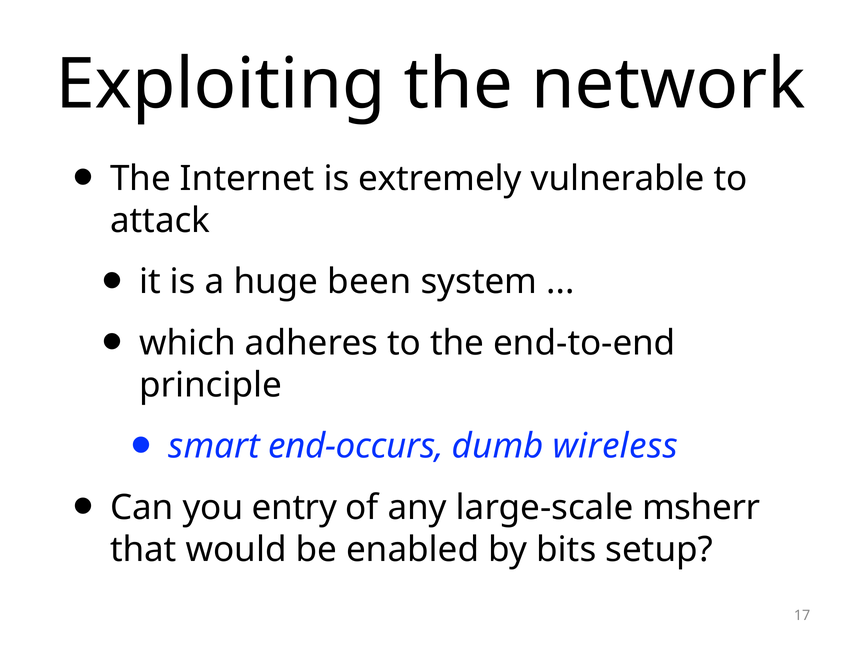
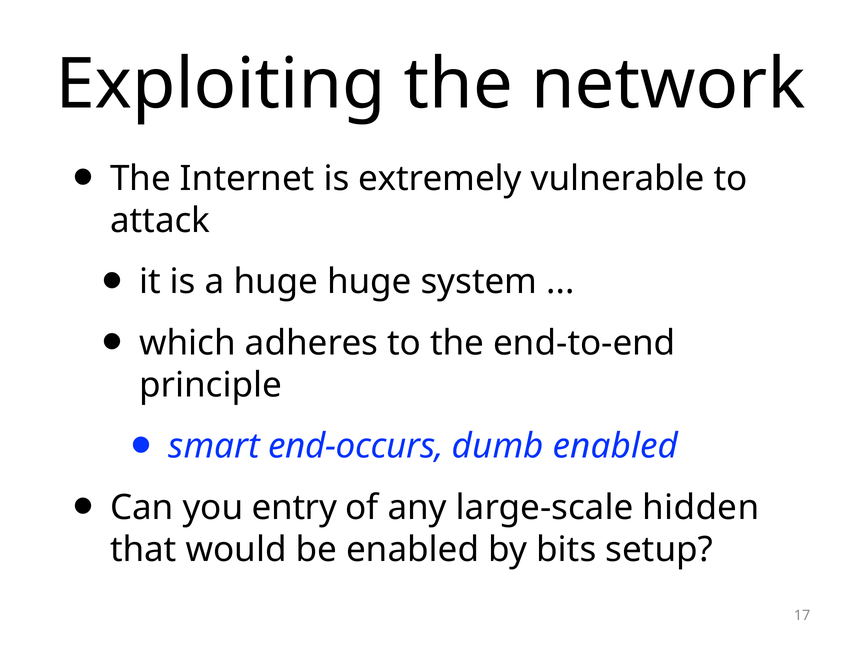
huge been: been -> huge (369, 282)
dumb wireless: wireless -> enabled (615, 447)
msherr: msherr -> hidden (701, 508)
